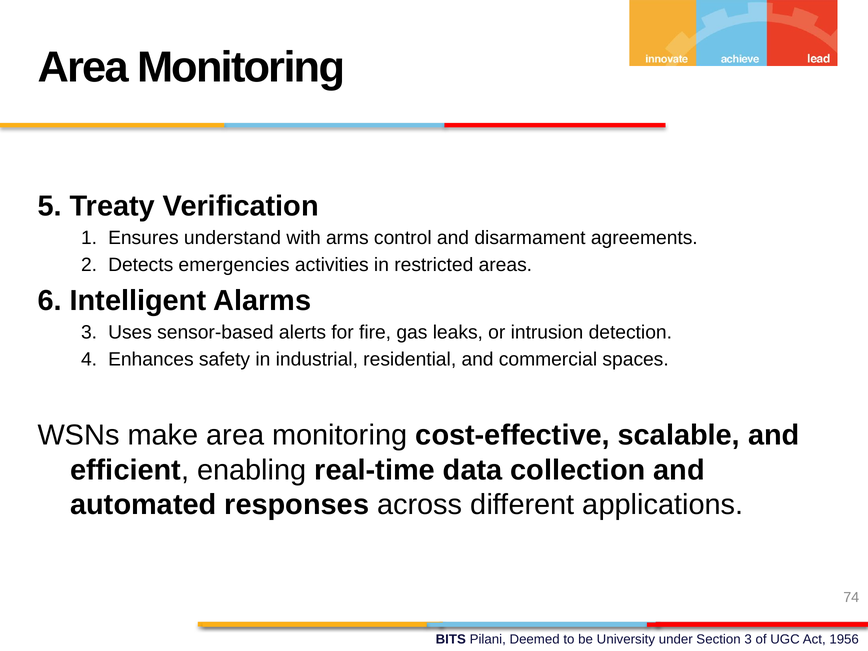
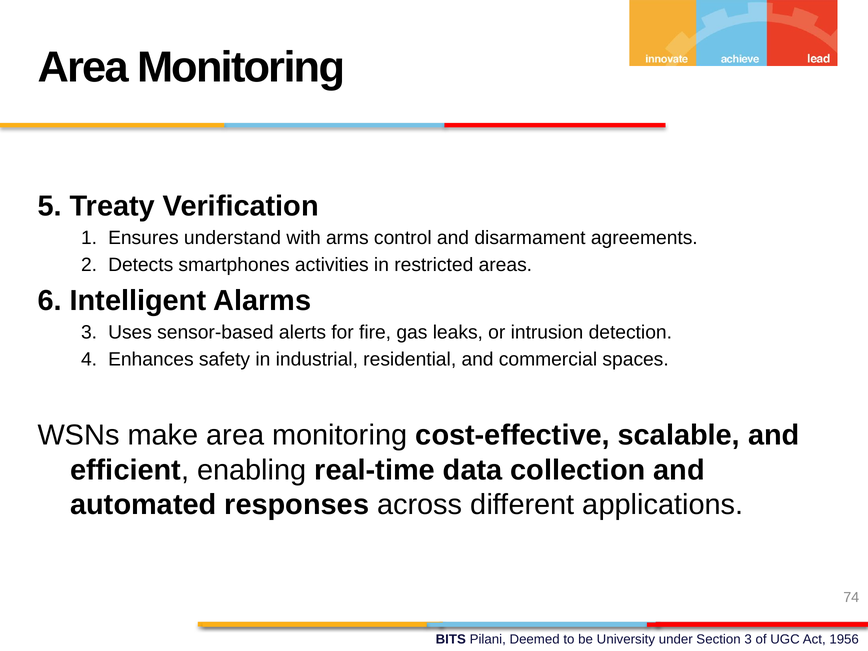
emergencies: emergencies -> smartphones (234, 265)
